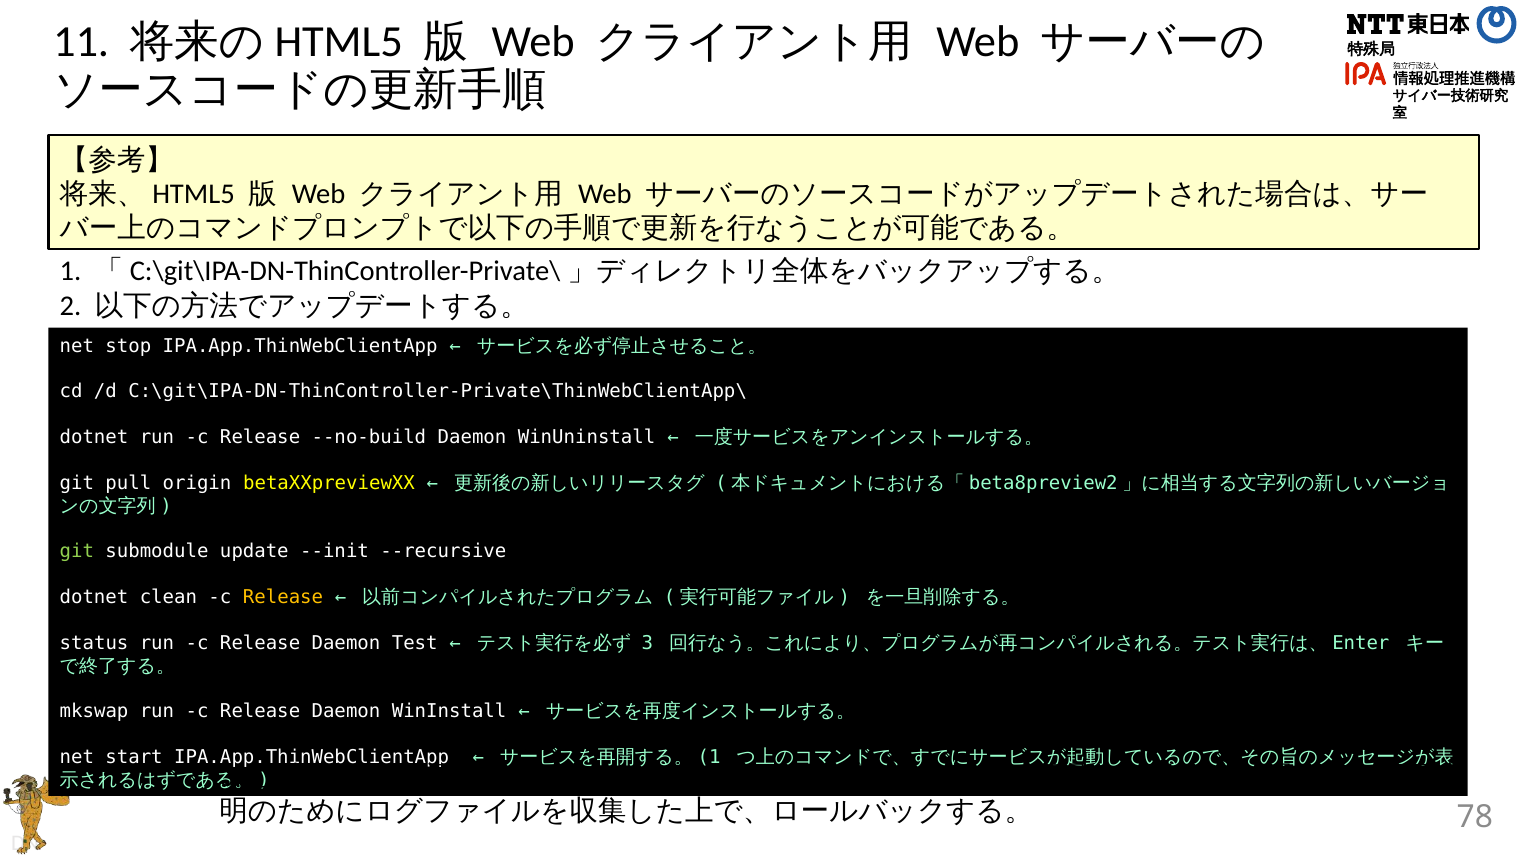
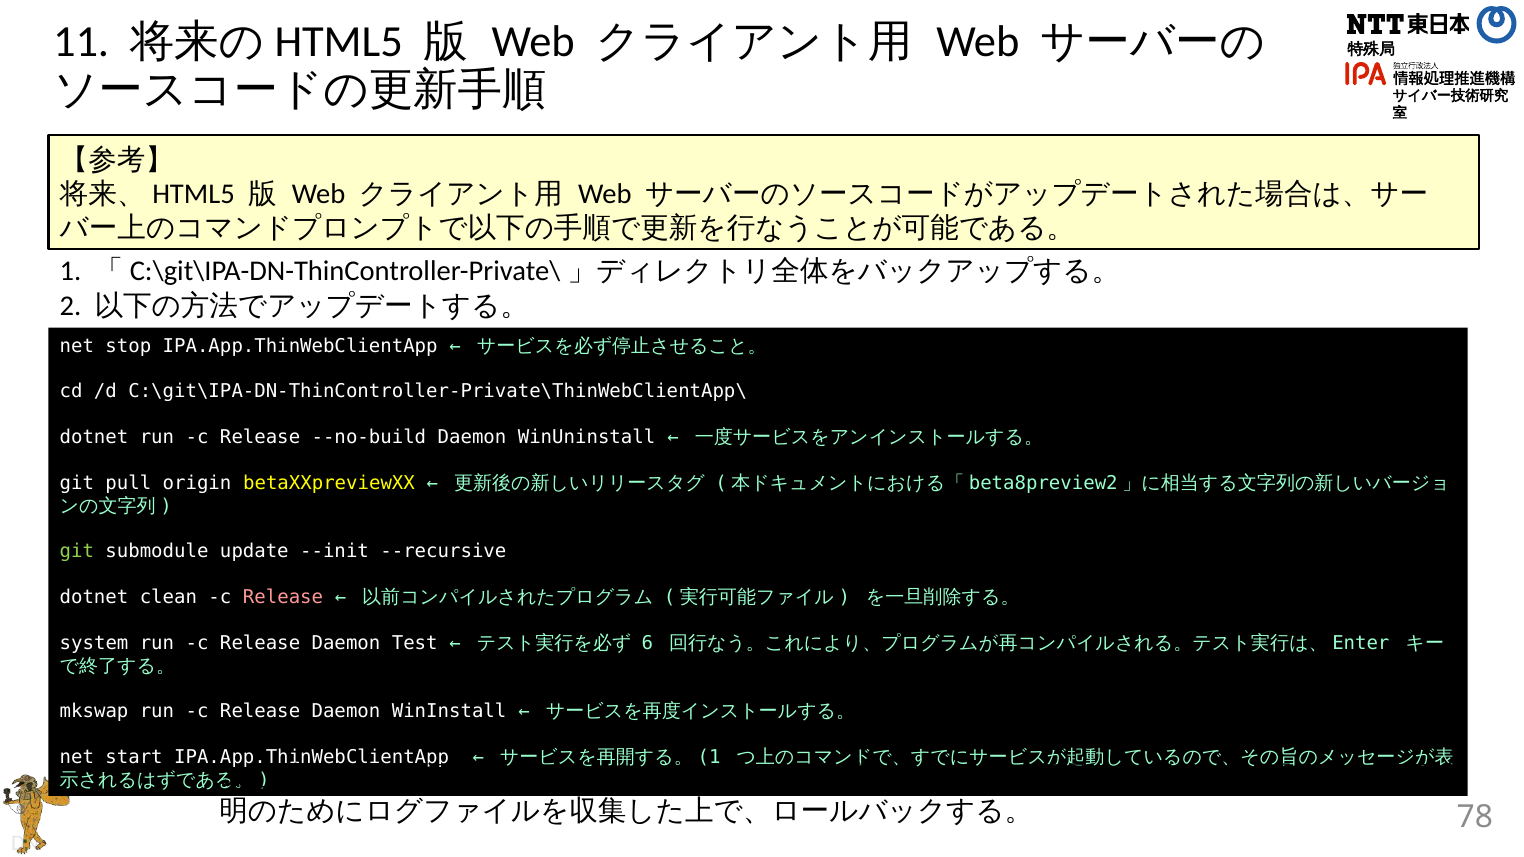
Release colour: yellow -> pink (283, 597)
status: status -> system (94, 643)
3: 3 -> 6 (647, 643)
